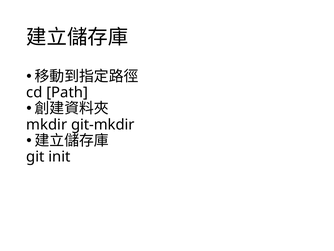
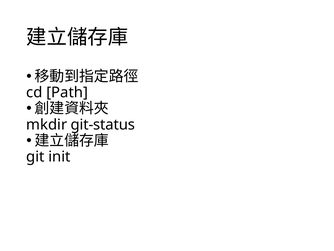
git-mkdir: git-mkdir -> git-status (103, 124)
